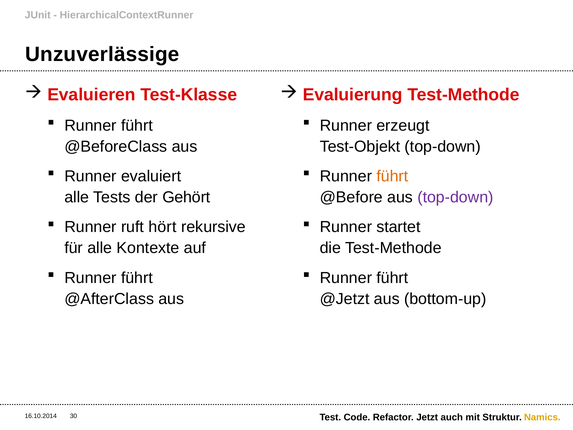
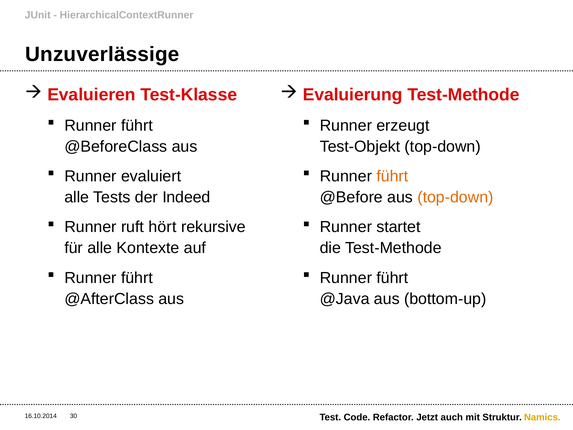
Gehört: Gehört -> Indeed (186, 197)
top-down colour: purple -> orange (455, 197)
@Jetzt: @Jetzt -> @Java (345, 299)
